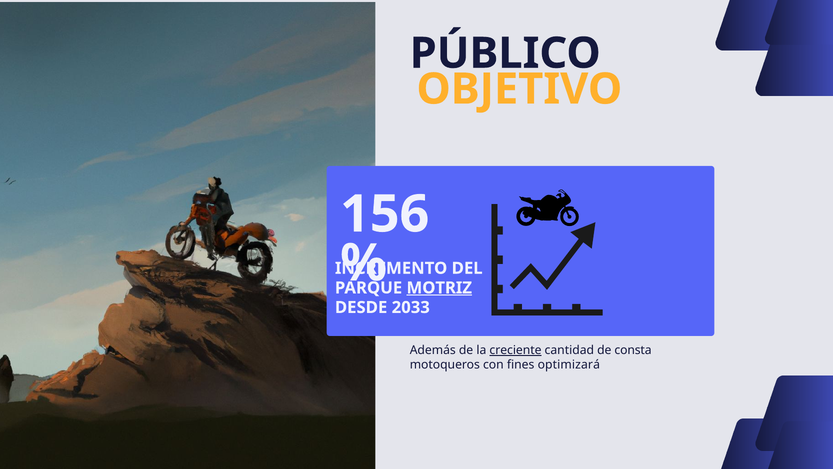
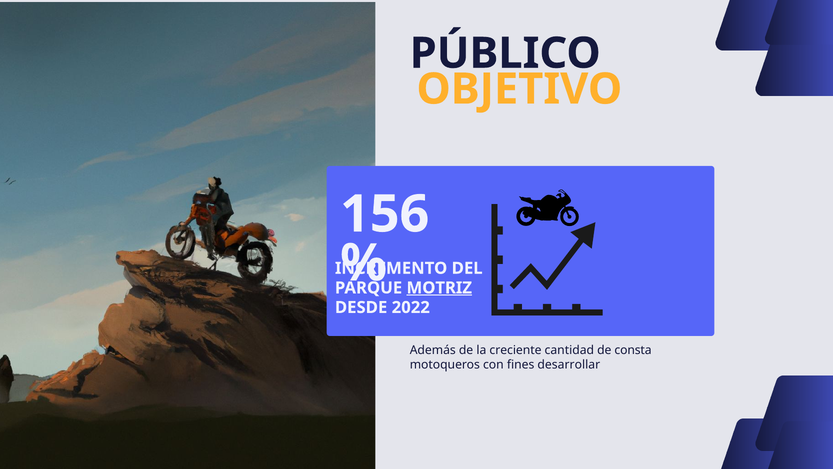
2033: 2033 -> 2022 (411, 307)
creciente underline: present -> none (515, 350)
optimizará: optimizará -> desarrollar (569, 364)
